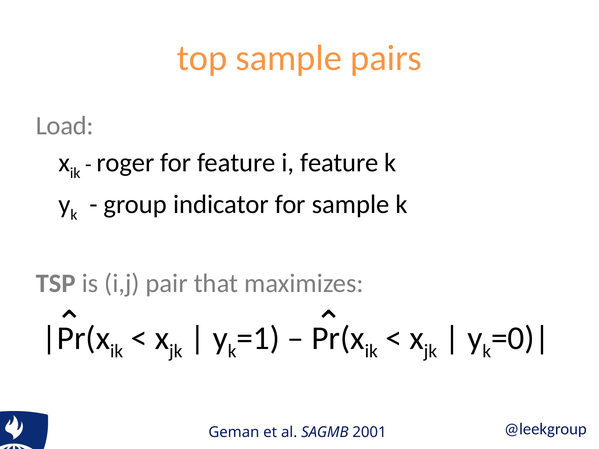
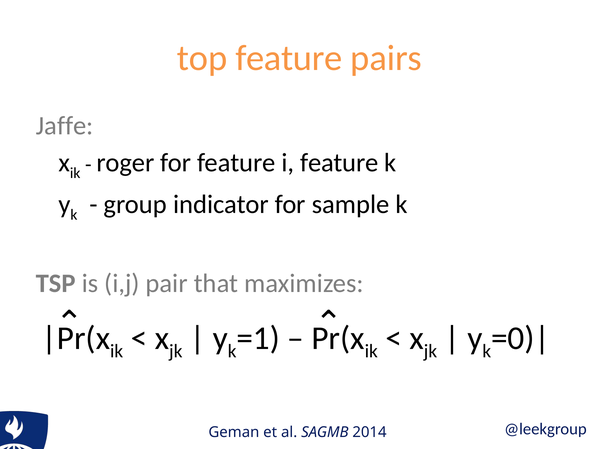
top sample: sample -> feature (289, 58)
Load: Load -> Jaffe (65, 126)
2001: 2001 -> 2014 (369, 433)
